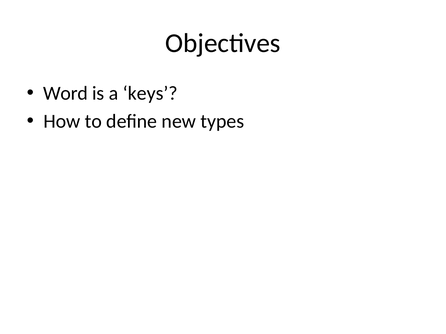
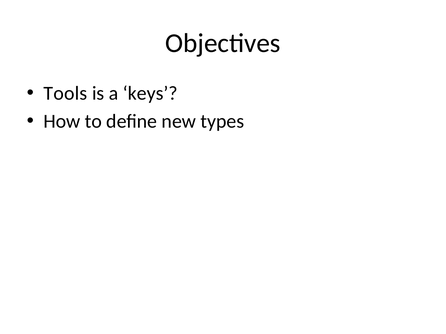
Word: Word -> Tools (65, 94)
